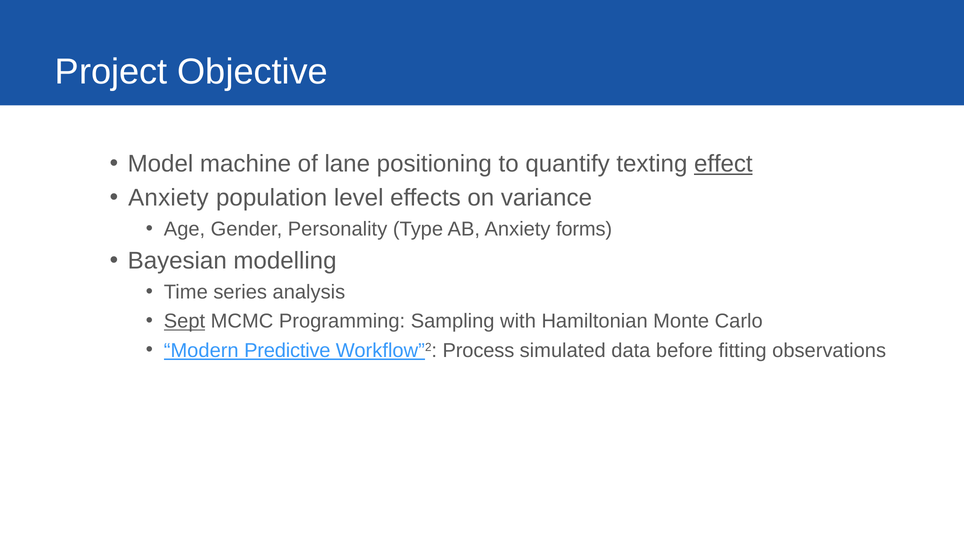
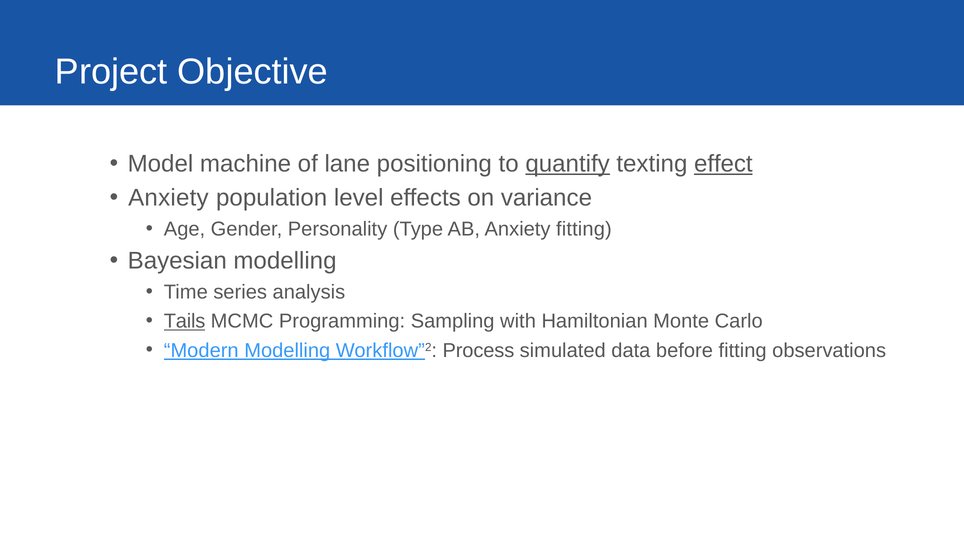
quantify underline: none -> present (568, 164)
Anxiety forms: forms -> fitting (584, 229)
Sept: Sept -> Tails (185, 321)
Modern Predictive: Predictive -> Modelling (287, 351)
